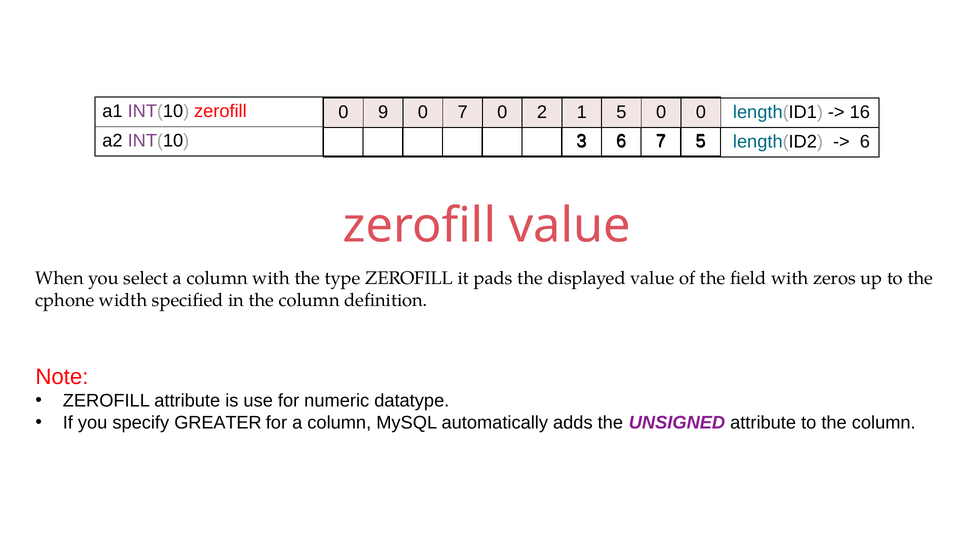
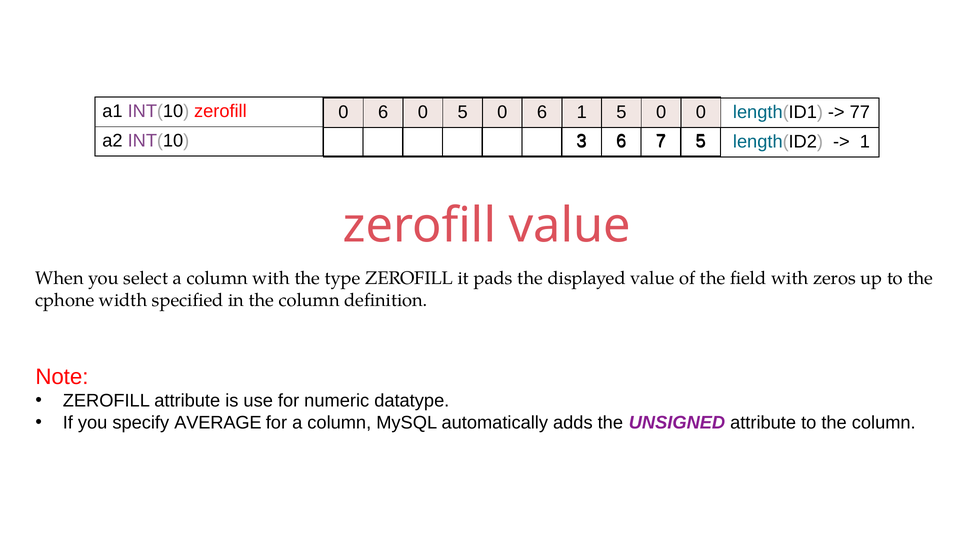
9: 9 -> 6 (383, 112)
0 7: 7 -> 5 (463, 112)
2: 2 -> 6 (542, 112)
16: 16 -> 77 (860, 112)
6: 6 -> 1 (865, 142)
GREATER: GREATER -> AVERAGE (218, 423)
